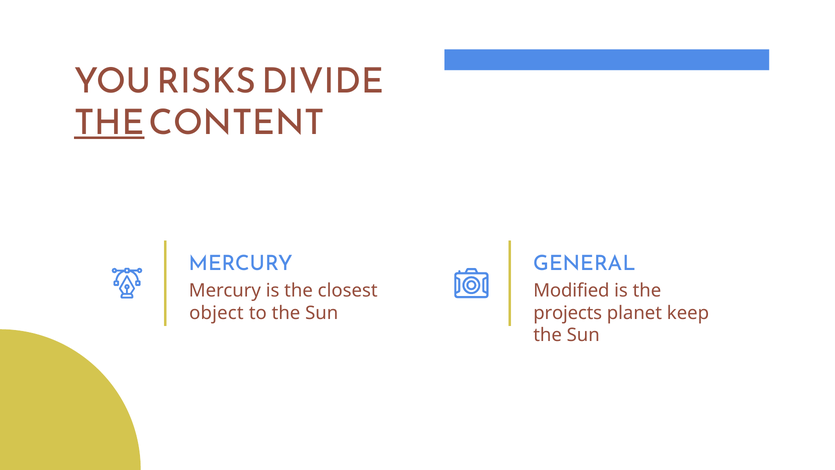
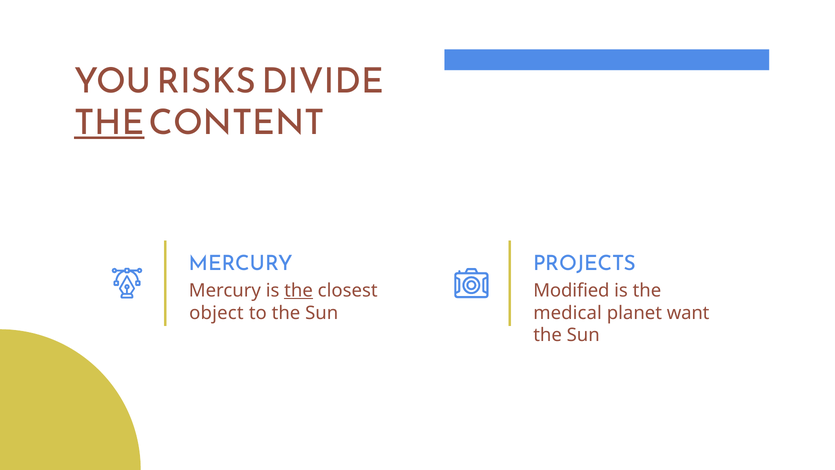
GENERAL: GENERAL -> PROJECTS (585, 263)
the underline: none -> present (299, 290)
projects: projects -> medical (568, 313)
keep: keep -> want (688, 313)
